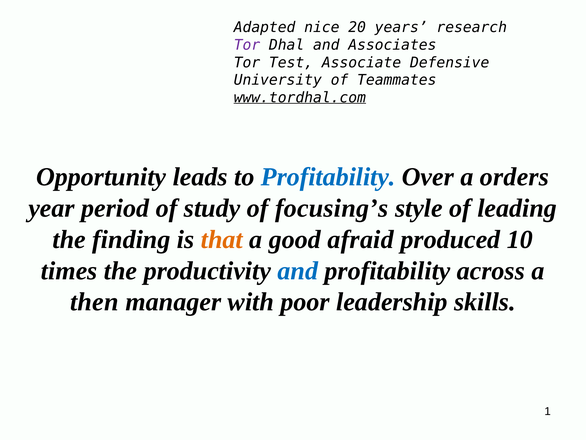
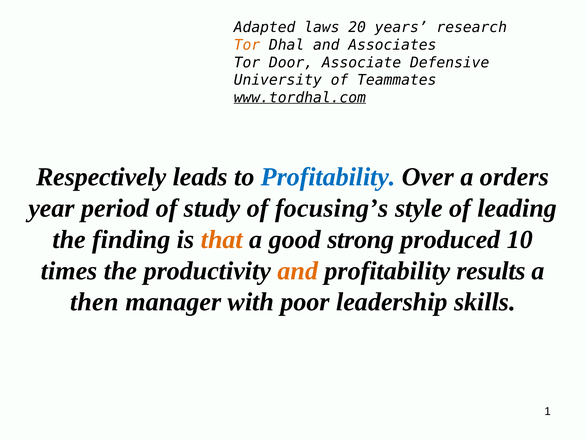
nice: nice -> laws (322, 27)
Tor colour: purple -> orange (247, 45)
Test: Test -> Door (291, 62)
Opportunity: Opportunity -> Respectively (101, 177)
afraid: afraid -> strong (361, 239)
and colour: blue -> orange (298, 270)
across: across -> results (491, 270)
